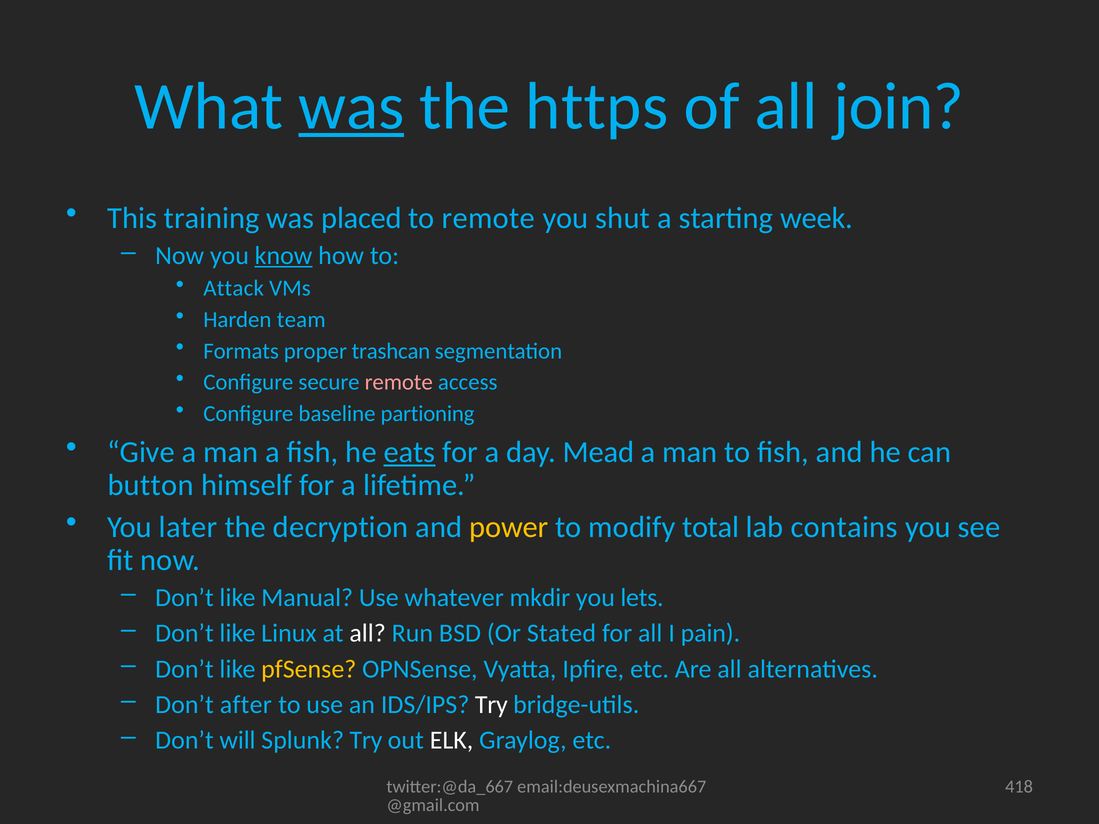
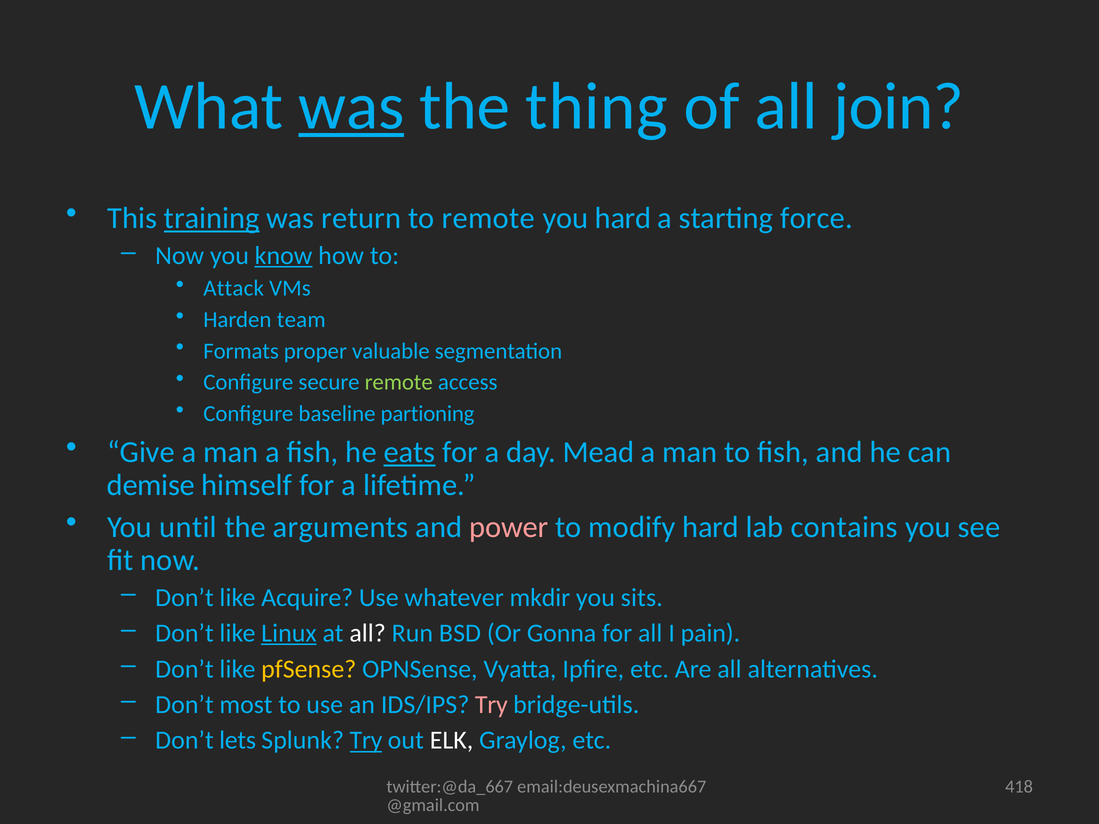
https: https -> thing (597, 106)
training underline: none -> present (212, 218)
placed: placed -> return (361, 218)
you shut: shut -> hard (623, 218)
week: week -> force (816, 218)
trashcan: trashcan -> valuable (391, 351)
remote colour: pink -> light green (399, 382)
button: button -> demise (151, 485)
later: later -> until (188, 527)
decryption: decryption -> arguments (341, 527)
power colour: yellow -> pink (509, 527)
modify total: total -> hard (711, 527)
Manual: Manual -> Acquire (307, 598)
lets: lets -> sits (642, 598)
Linux underline: none -> present (289, 633)
Stated: Stated -> Gonna (562, 633)
after: after -> most (246, 705)
Try colour: white -> pink (491, 705)
will: will -> lets (238, 741)
Try underline: none -> present (366, 741)
